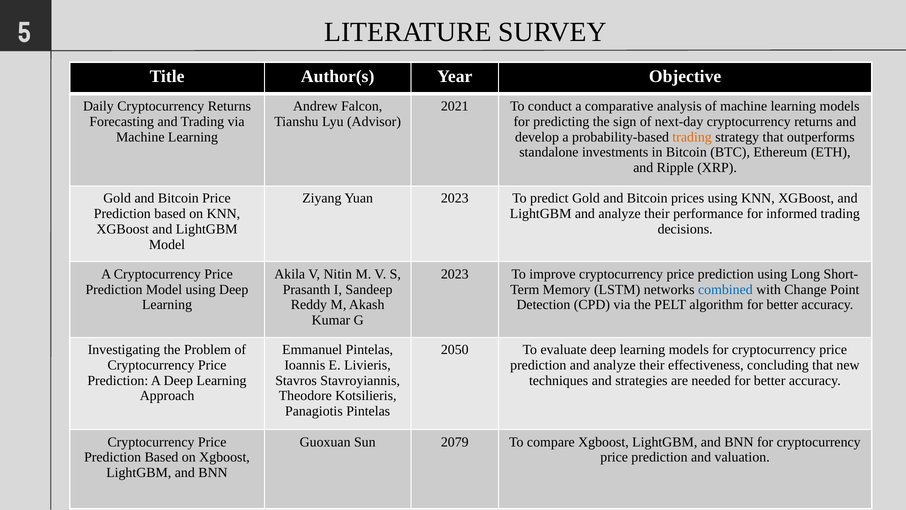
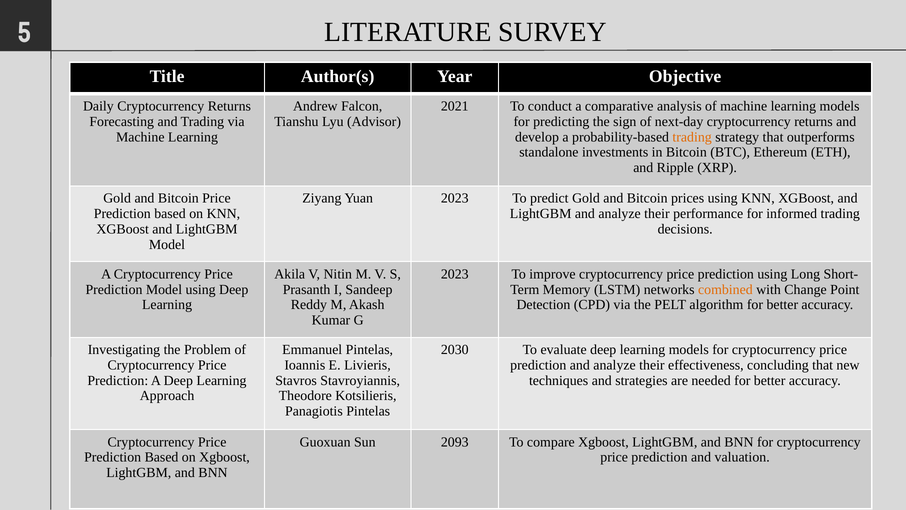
combined colour: blue -> orange (725, 289)
2050: 2050 -> 2030 (455, 349)
2079: 2079 -> 2093 (455, 442)
